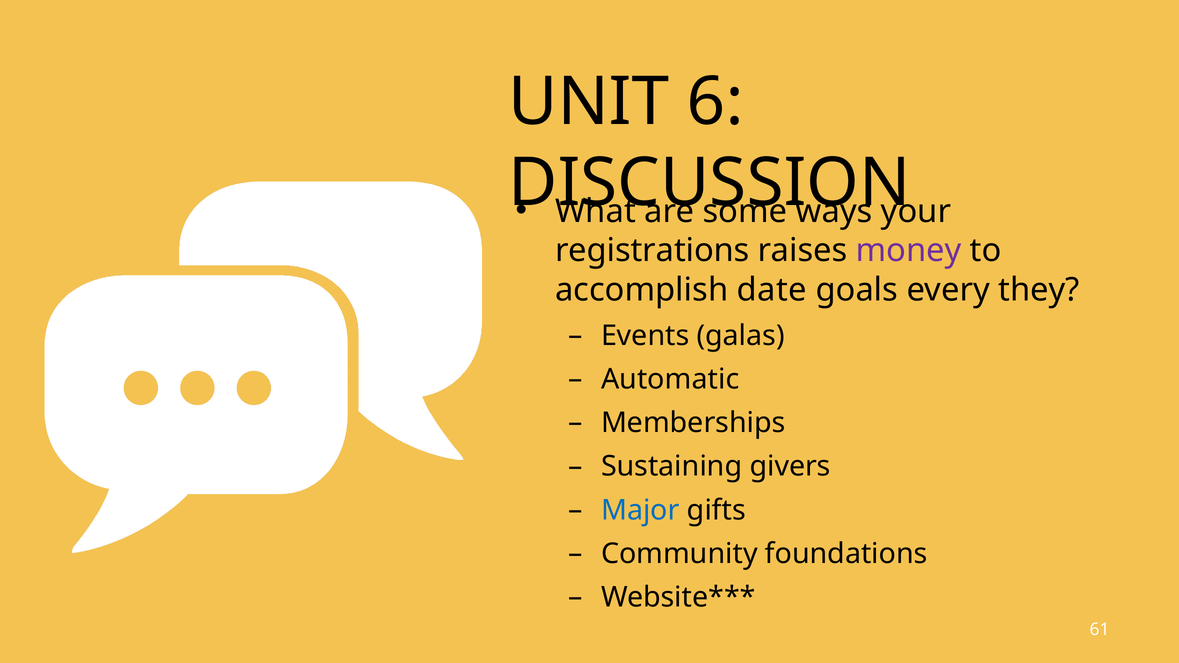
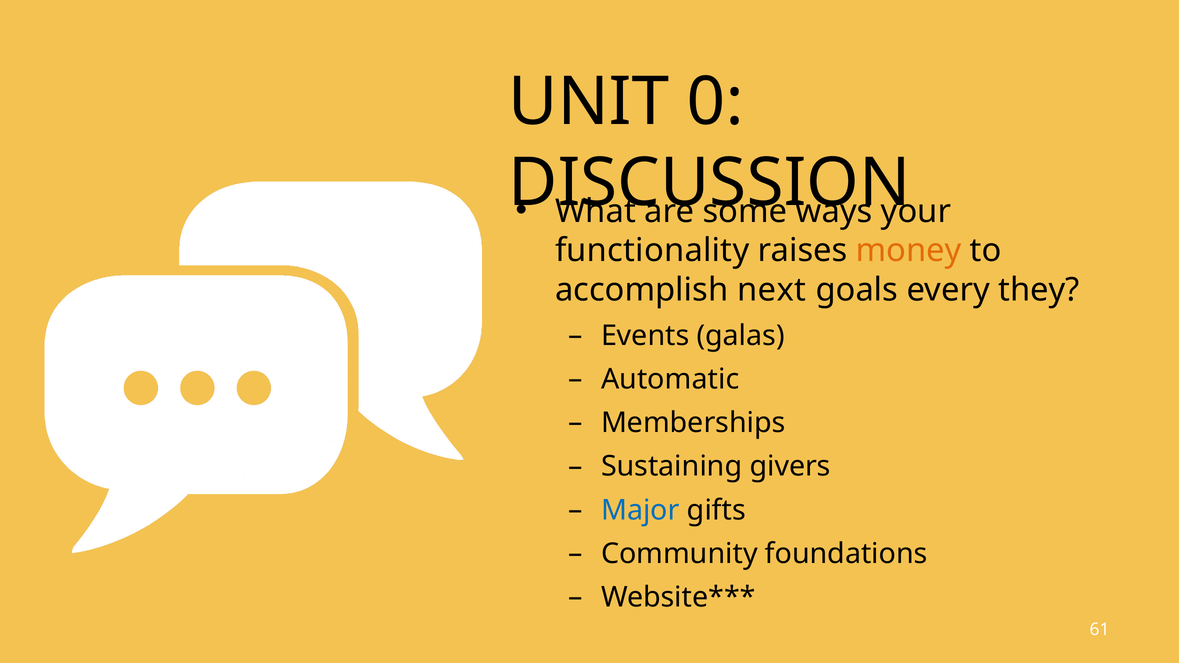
6: 6 -> 0 (715, 102)
registrations: registrations -> functionality (652, 251)
money colour: purple -> orange (909, 251)
date: date -> next (772, 290)
